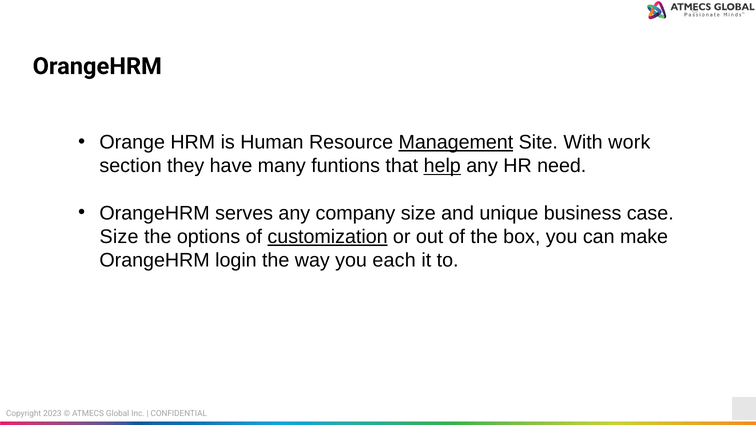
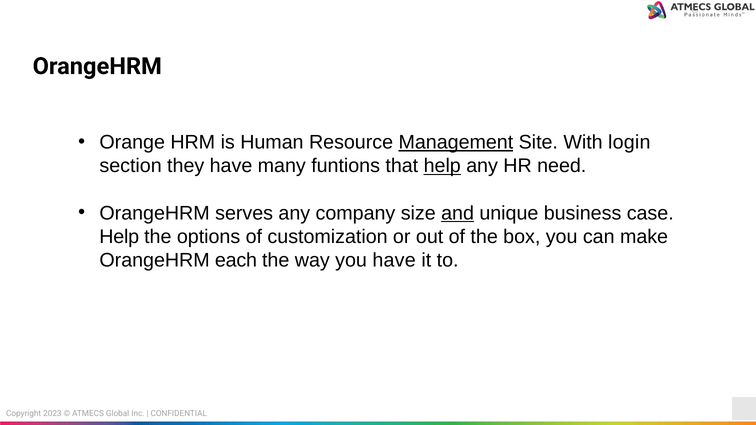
work: work -> login (629, 142)
and underline: none -> present (458, 213)
Size: Size -> Help (119, 237)
customization underline: present -> none (328, 237)
login: login -> each (236, 260)
you each: each -> have (394, 260)
